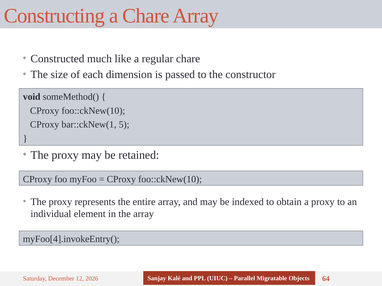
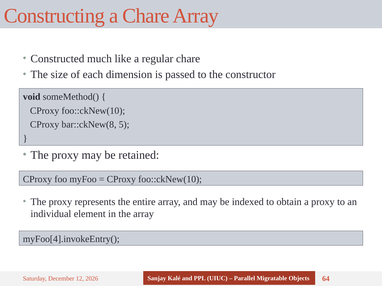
bar::ckNew(1: bar::ckNew(1 -> bar::ckNew(8 (89, 125)
